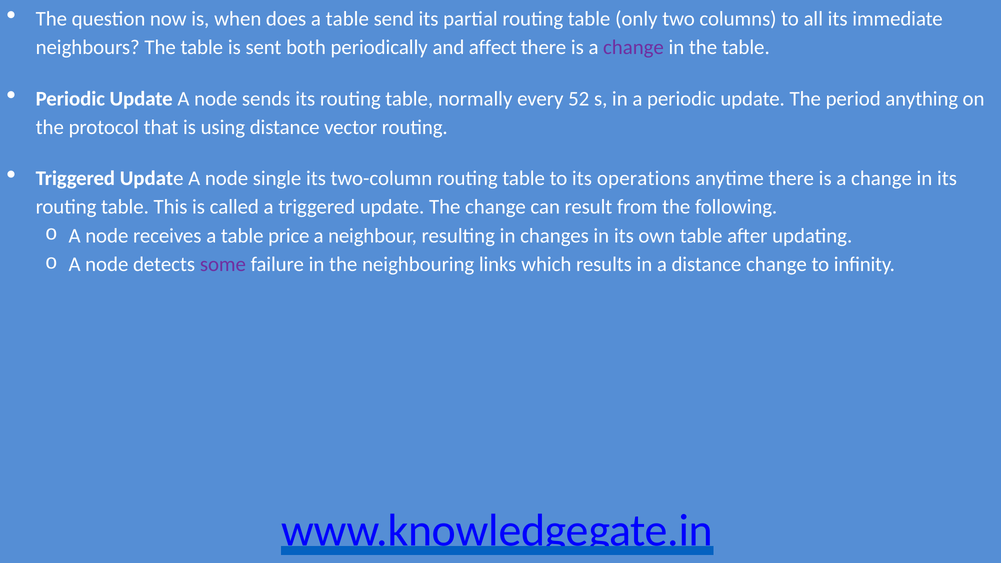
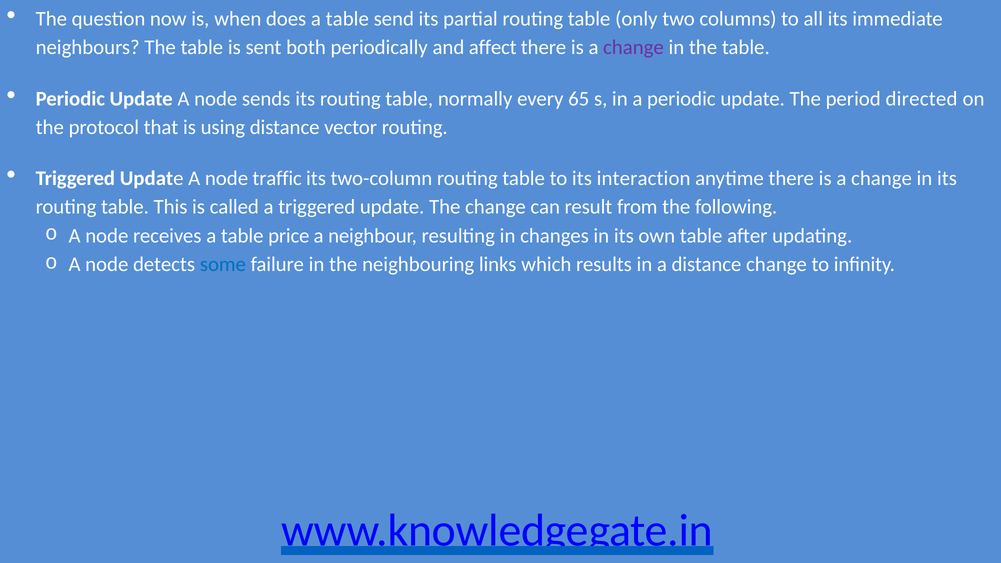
52: 52 -> 65 (579, 99)
anything: anything -> directed (922, 99)
single: single -> traffic (277, 178)
operations: operations -> interaction (644, 178)
some colour: purple -> blue (223, 265)
